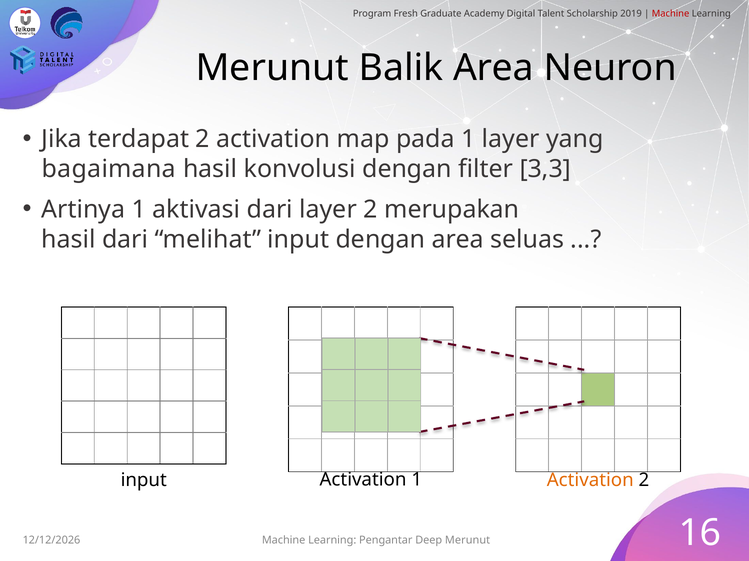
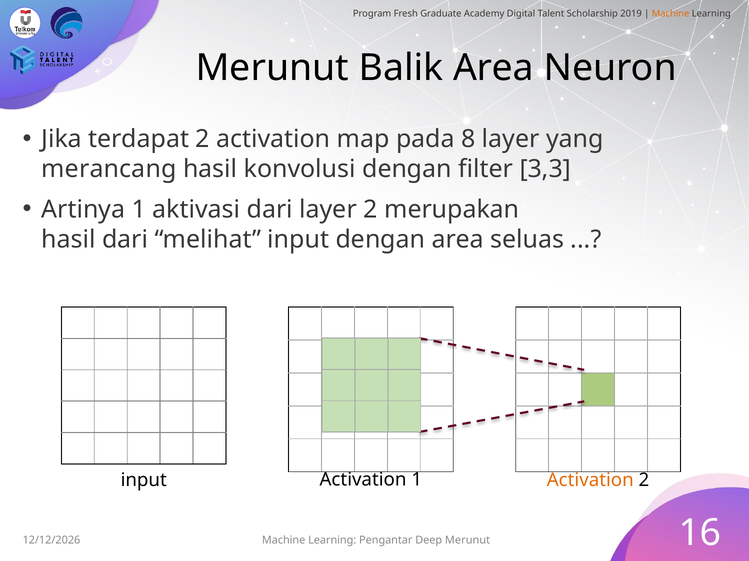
Machine colour: red -> orange (671, 14)
pada 1: 1 -> 8 (468, 139)
bagaimana: bagaimana -> merancang (109, 169)
